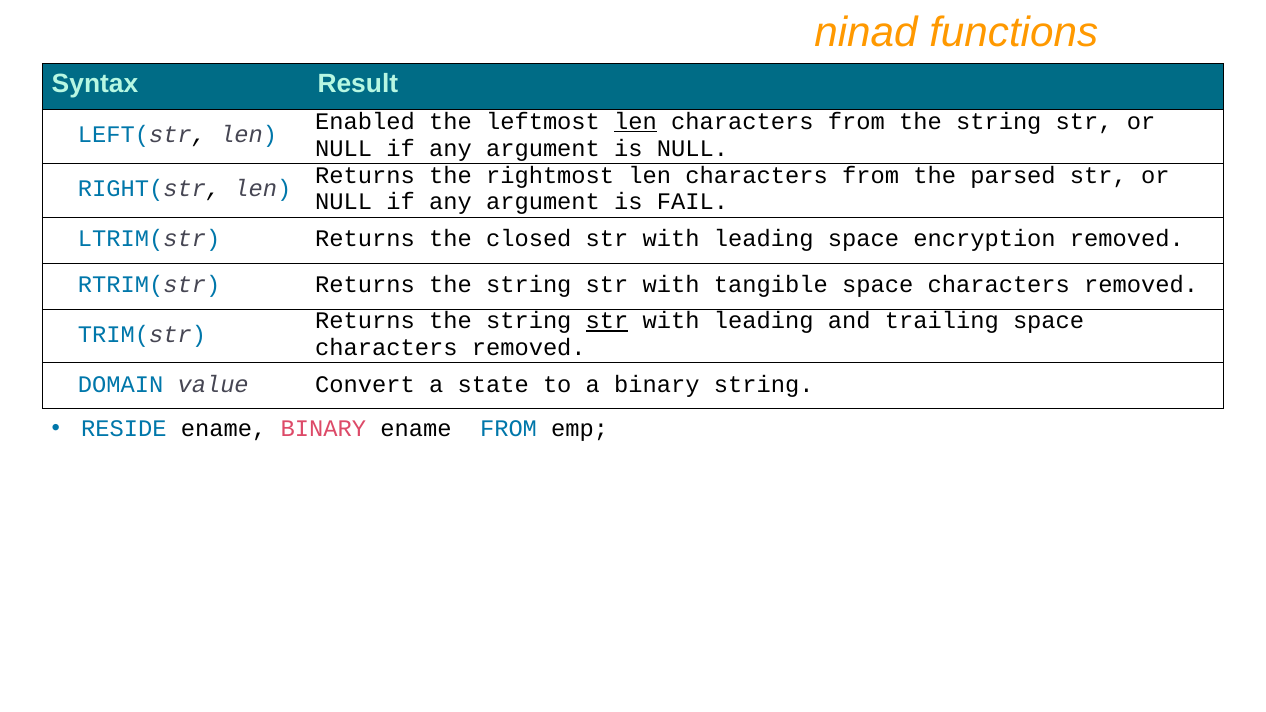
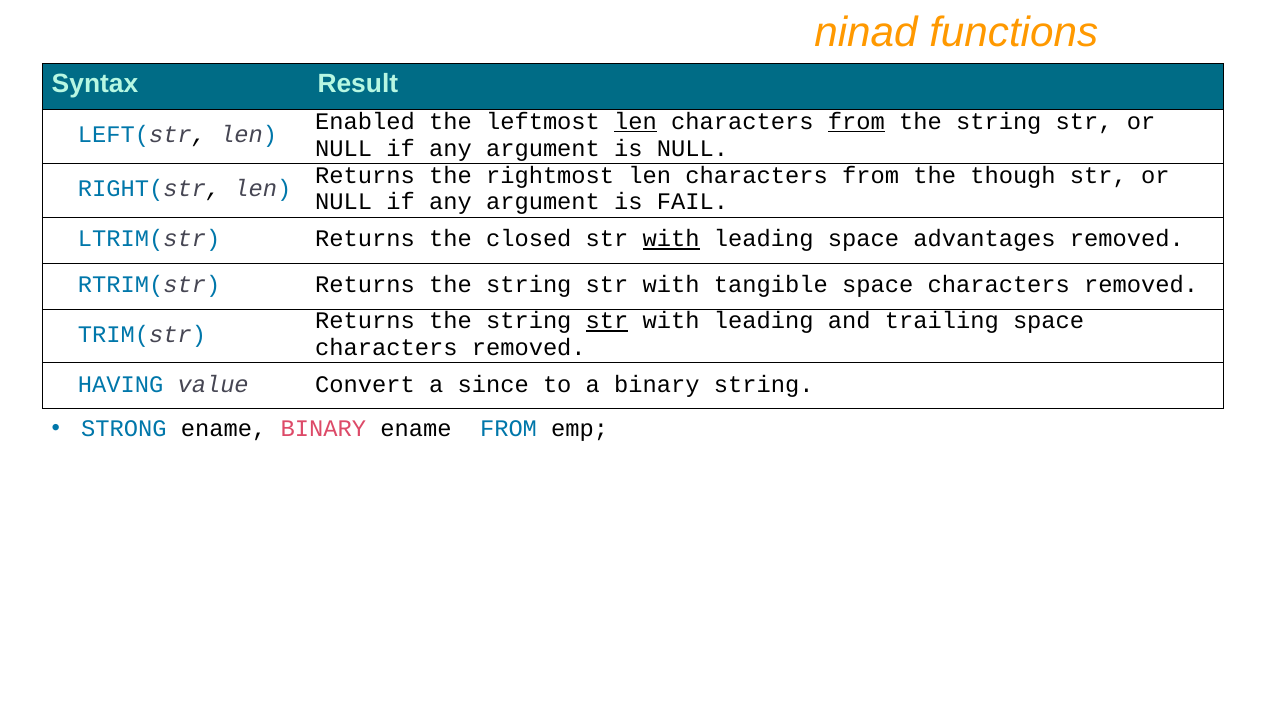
from underline: none -> present (856, 121)
parsed: parsed -> though (1013, 175)
with underline: none -> present (671, 239)
encryption: encryption -> advantages (985, 239)
DOMAIN: DOMAIN -> HAVING (121, 384)
state: state -> since (493, 384)
RESIDE: RESIDE -> STRONG (124, 429)
